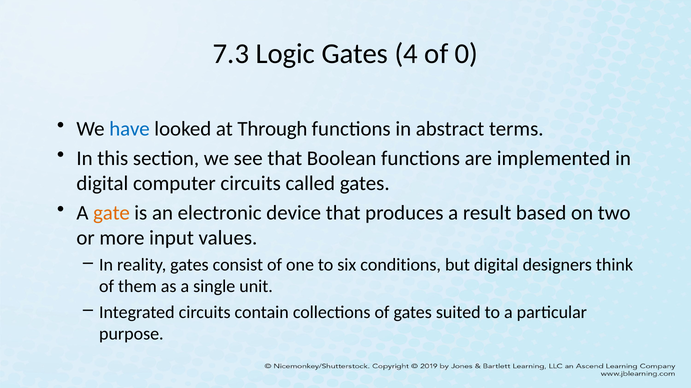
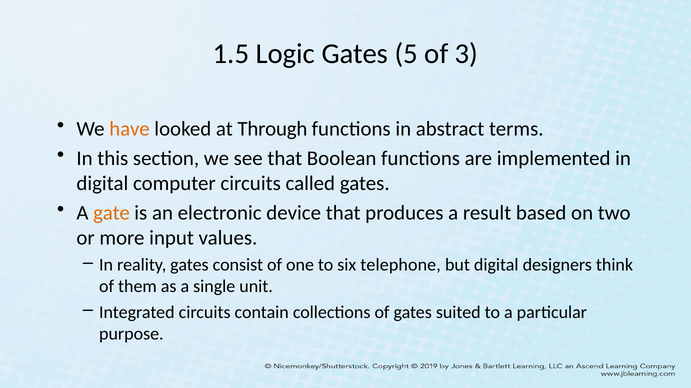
7.3: 7.3 -> 1.5 (231, 54)
4: 4 -> 5 (406, 54)
0: 0 -> 3 (466, 54)
have colour: blue -> orange (130, 129)
conditions: conditions -> telephone (401, 265)
